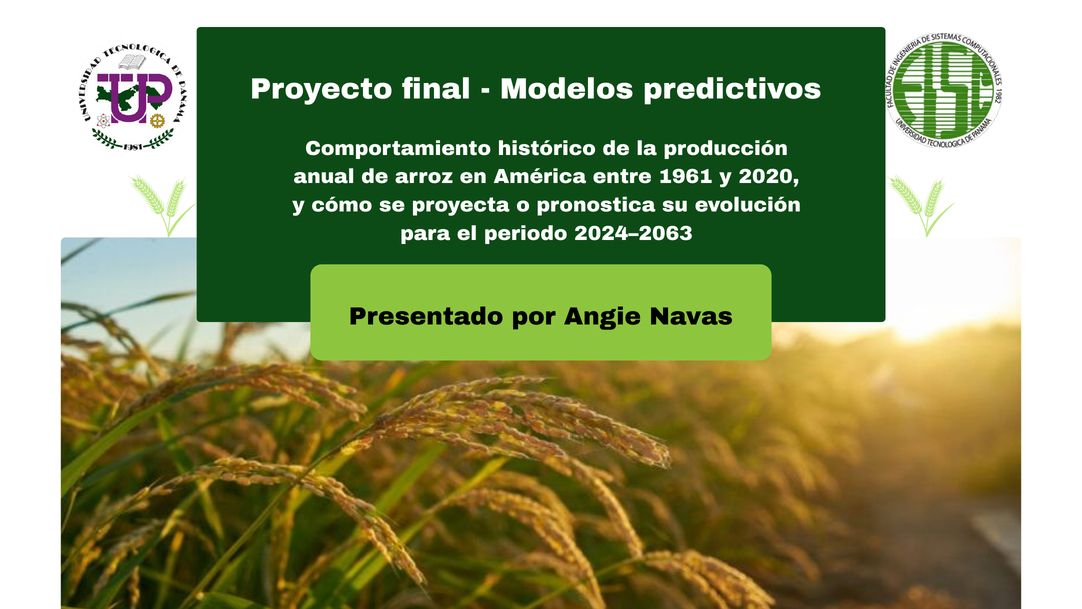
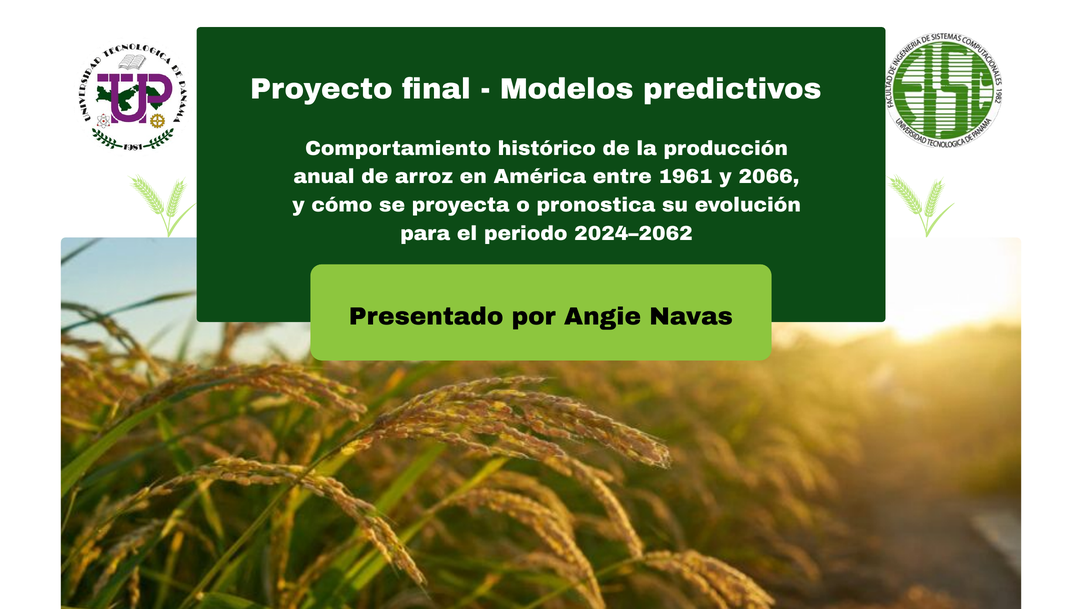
2020: 2020 -> 2066 (769, 177)
2024–2063: 2024–2063 -> 2024–2062 (633, 233)
